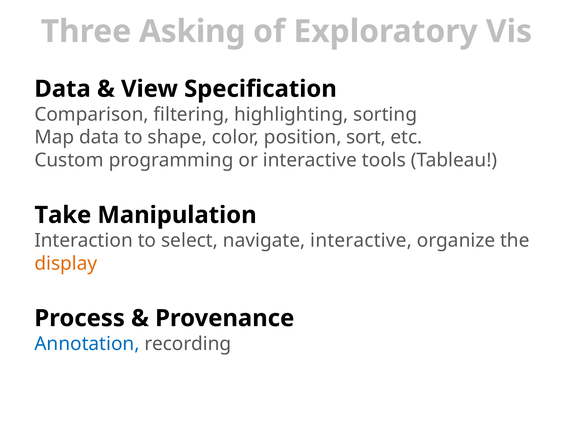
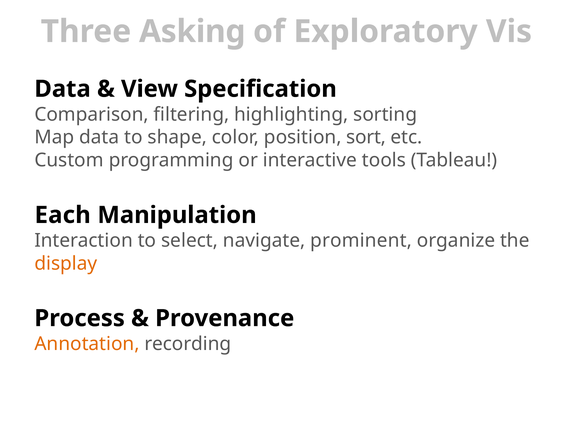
Take: Take -> Each (63, 215)
navigate interactive: interactive -> prominent (361, 240)
Annotation colour: blue -> orange (87, 344)
